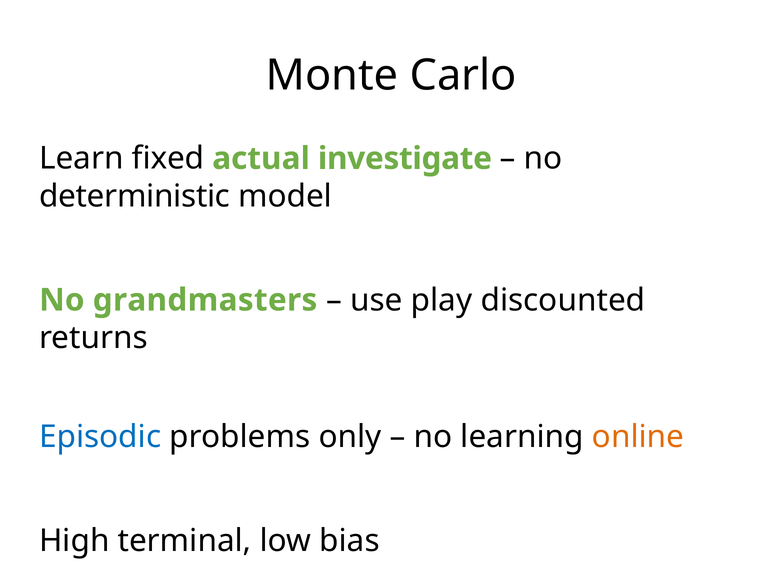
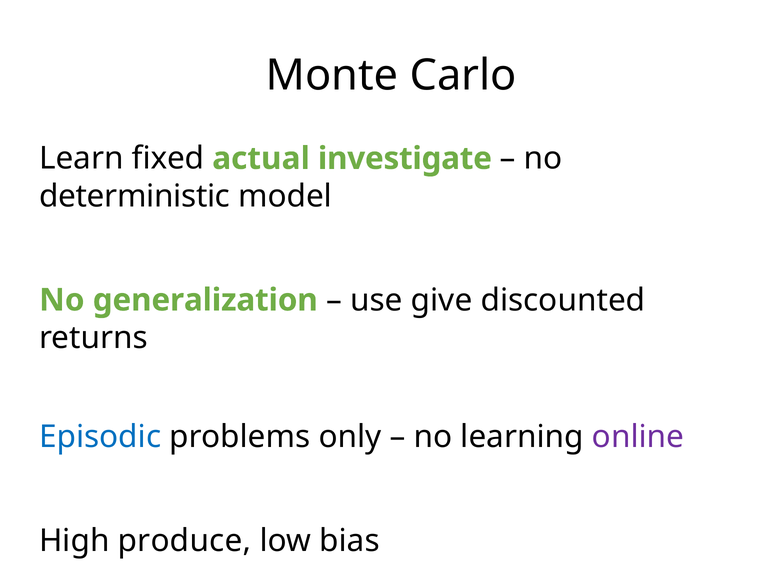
grandmasters: grandmasters -> generalization (205, 300)
play: play -> give (442, 300)
online colour: orange -> purple (638, 437)
terminal: terminal -> produce (184, 541)
